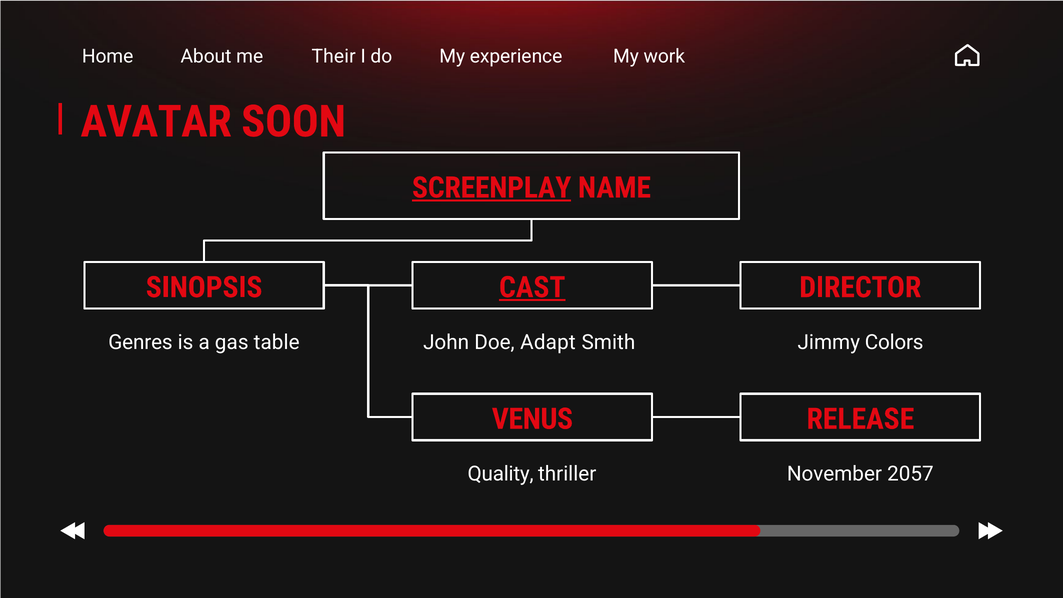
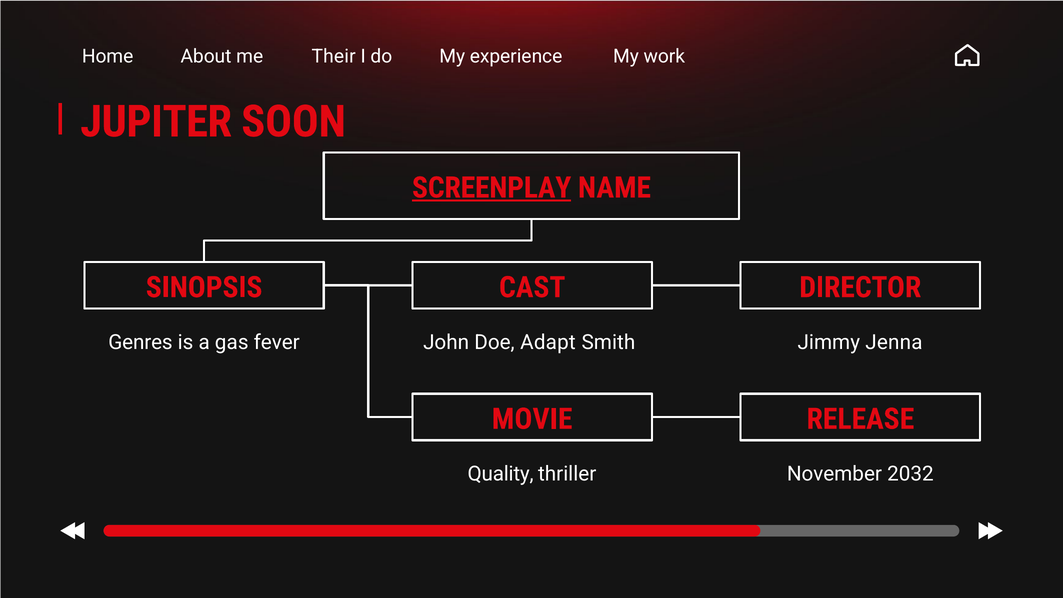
AVATAR: AVATAR -> JUPITER (156, 122)
CAST underline: present -> none (532, 287)
table: table -> fever (277, 342)
Colors: Colors -> Jenna (894, 342)
VENUS: VENUS -> MOVIE (532, 419)
2057: 2057 -> 2032 (910, 474)
